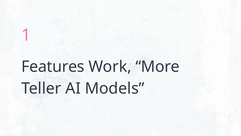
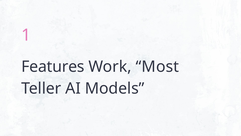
More: More -> Most (157, 67)
